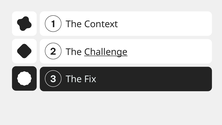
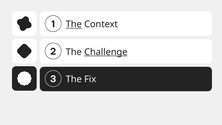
The underline: none -> present (74, 24)
